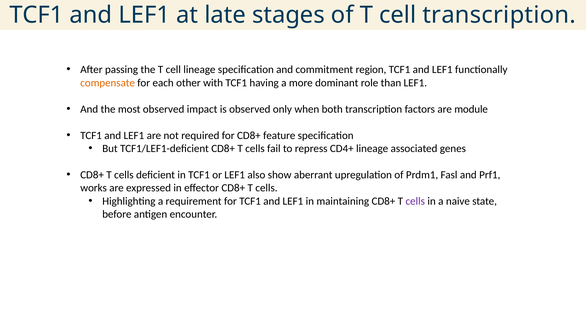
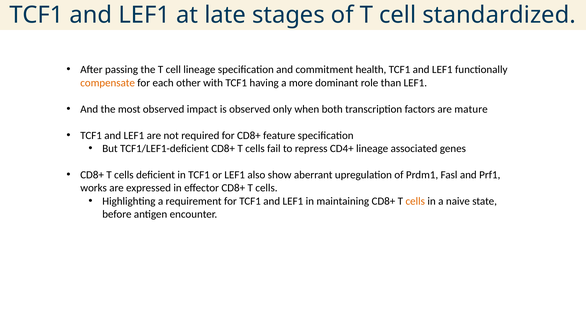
cell transcription: transcription -> standardized (499, 15)
region: region -> health (371, 70)
module: module -> mature (471, 109)
cells colour: purple -> orange (415, 202)
